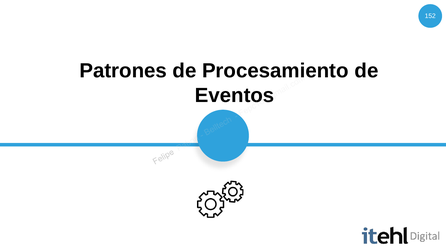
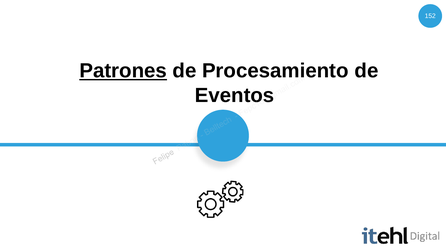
Patrones underline: none -> present (123, 71)
